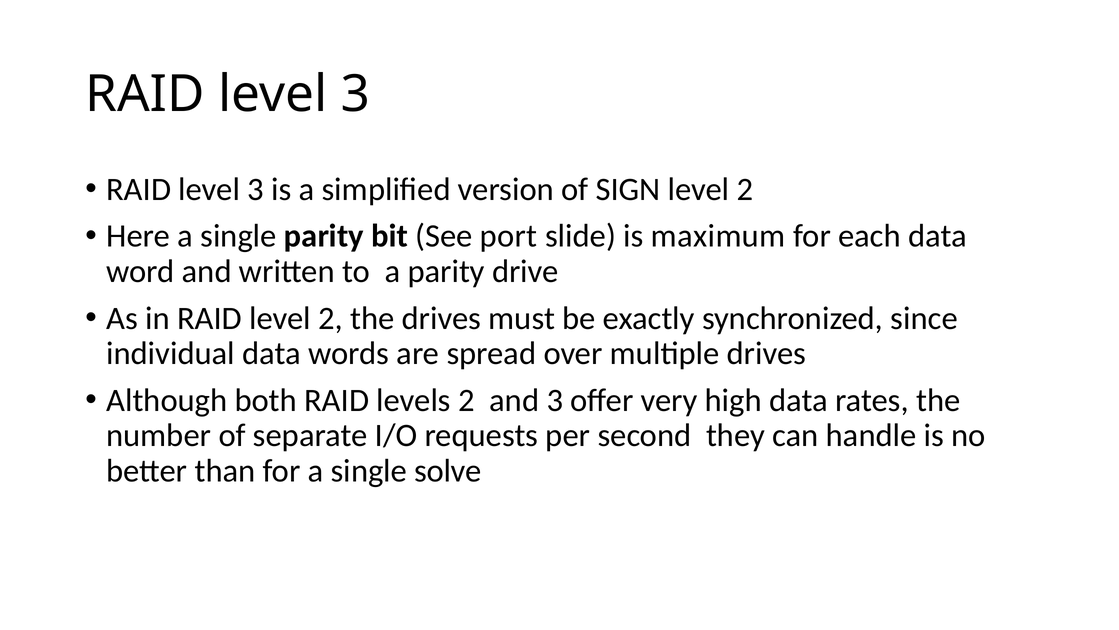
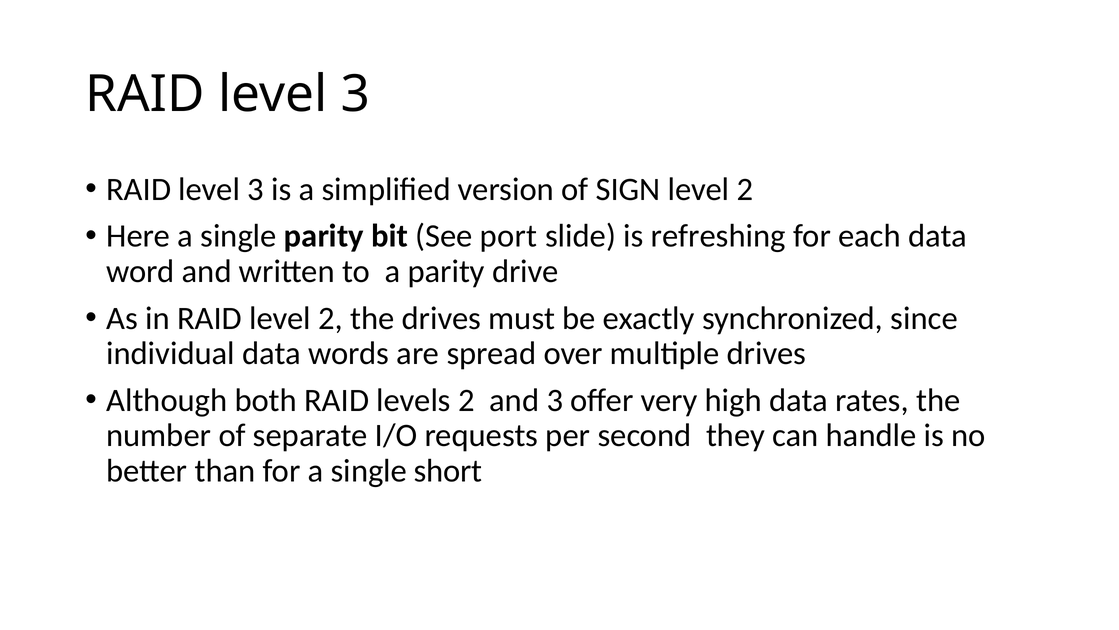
maximum: maximum -> refreshing (718, 236)
solve: solve -> short (448, 470)
